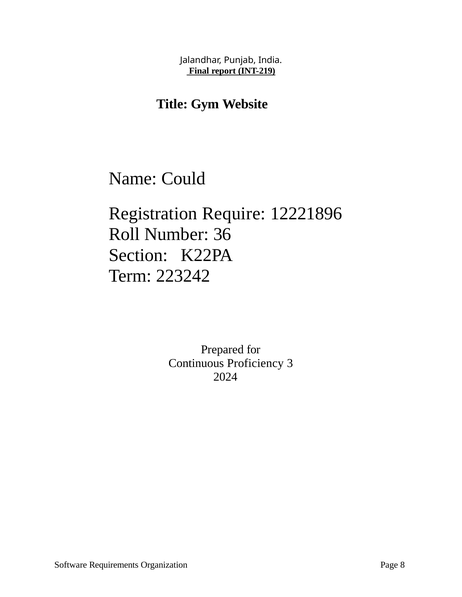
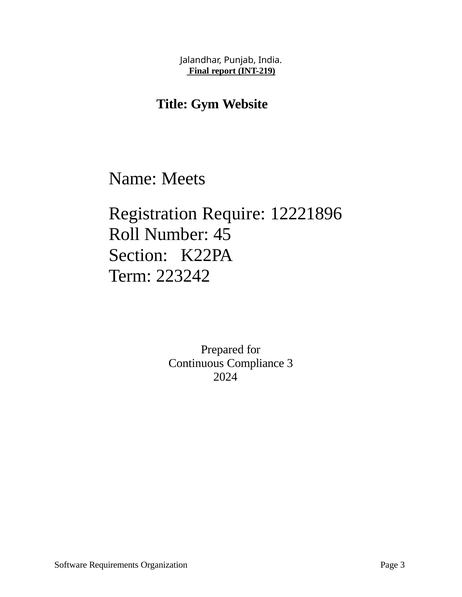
Could: Could -> Meets (183, 179)
36: 36 -> 45 (222, 235)
Proficiency: Proficiency -> Compliance (256, 364)
Page 8: 8 -> 3 (403, 566)
